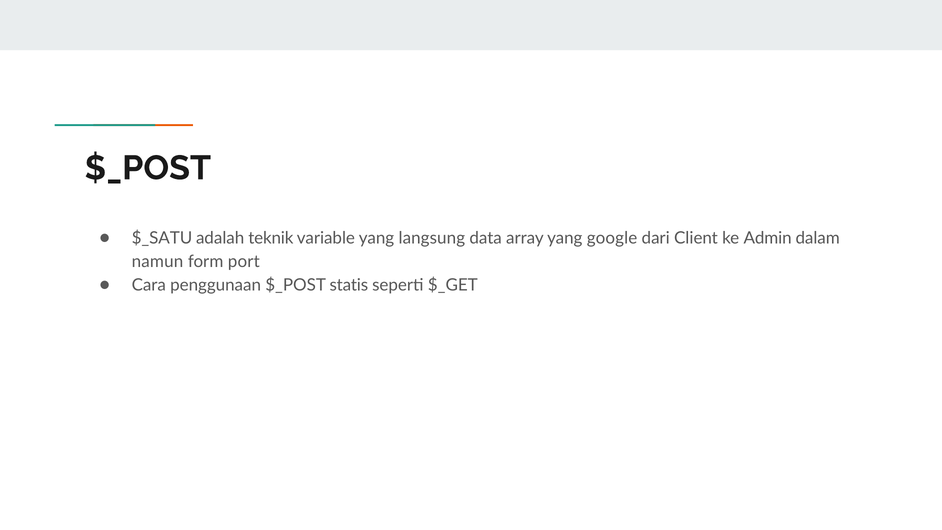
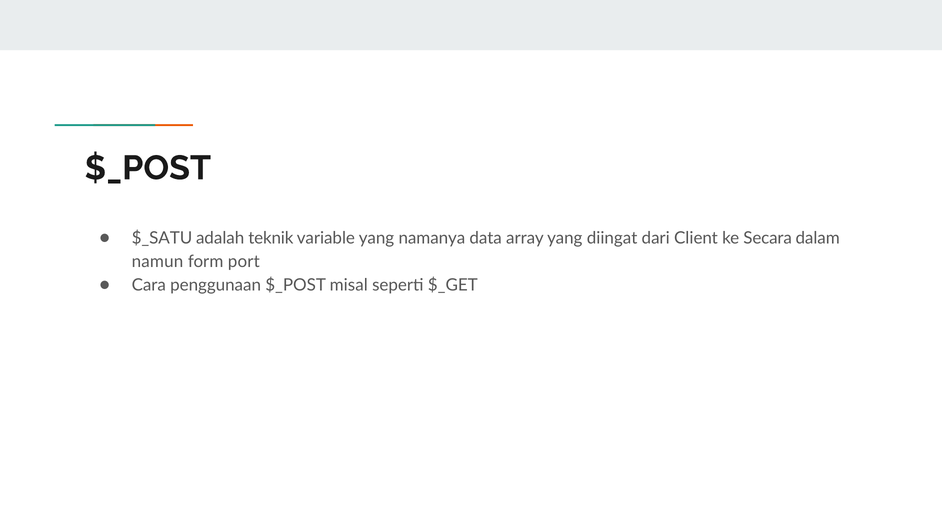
langsung: langsung -> namanya (432, 238)
google: google -> diingat (612, 238)
Admin: Admin -> Secara (768, 238)
statis: statis -> misal (349, 285)
